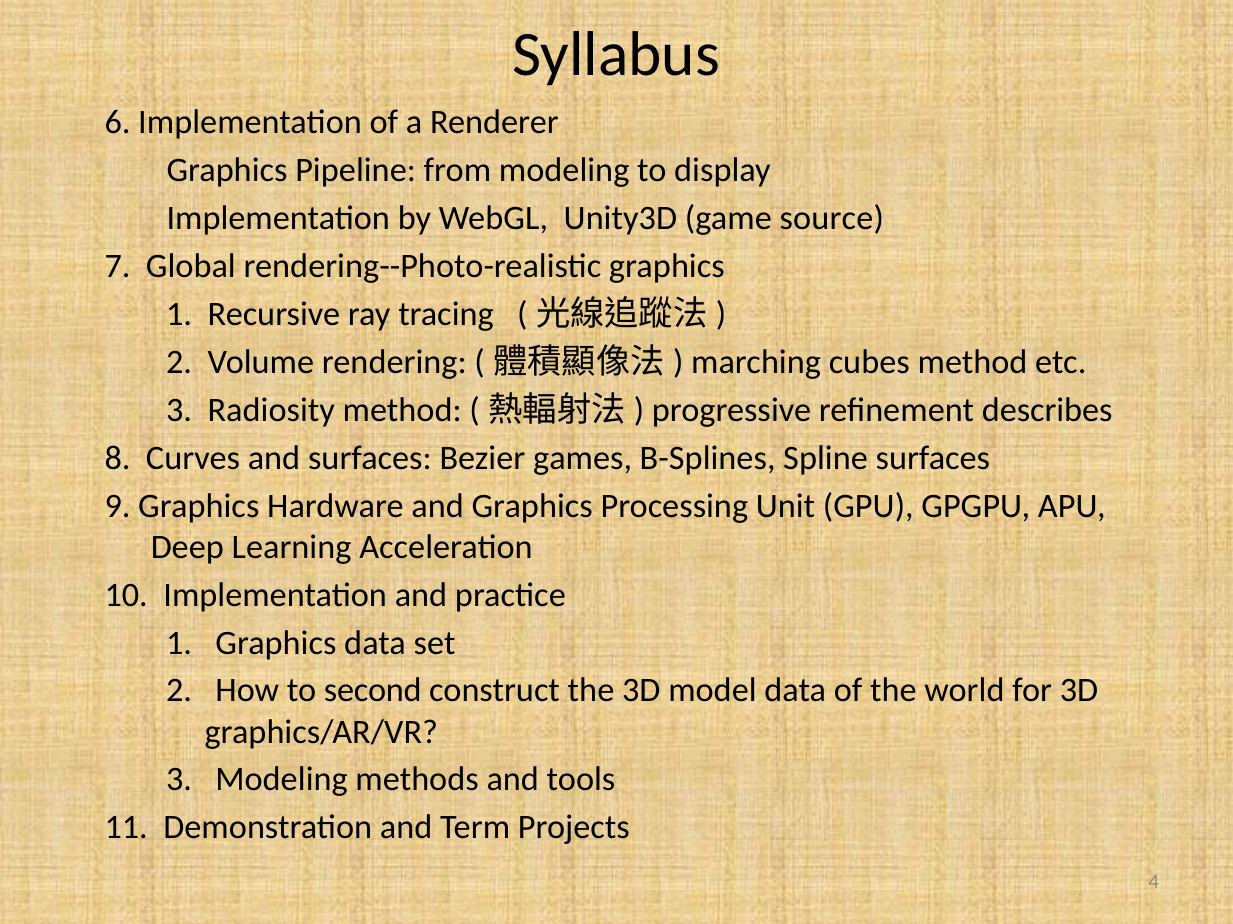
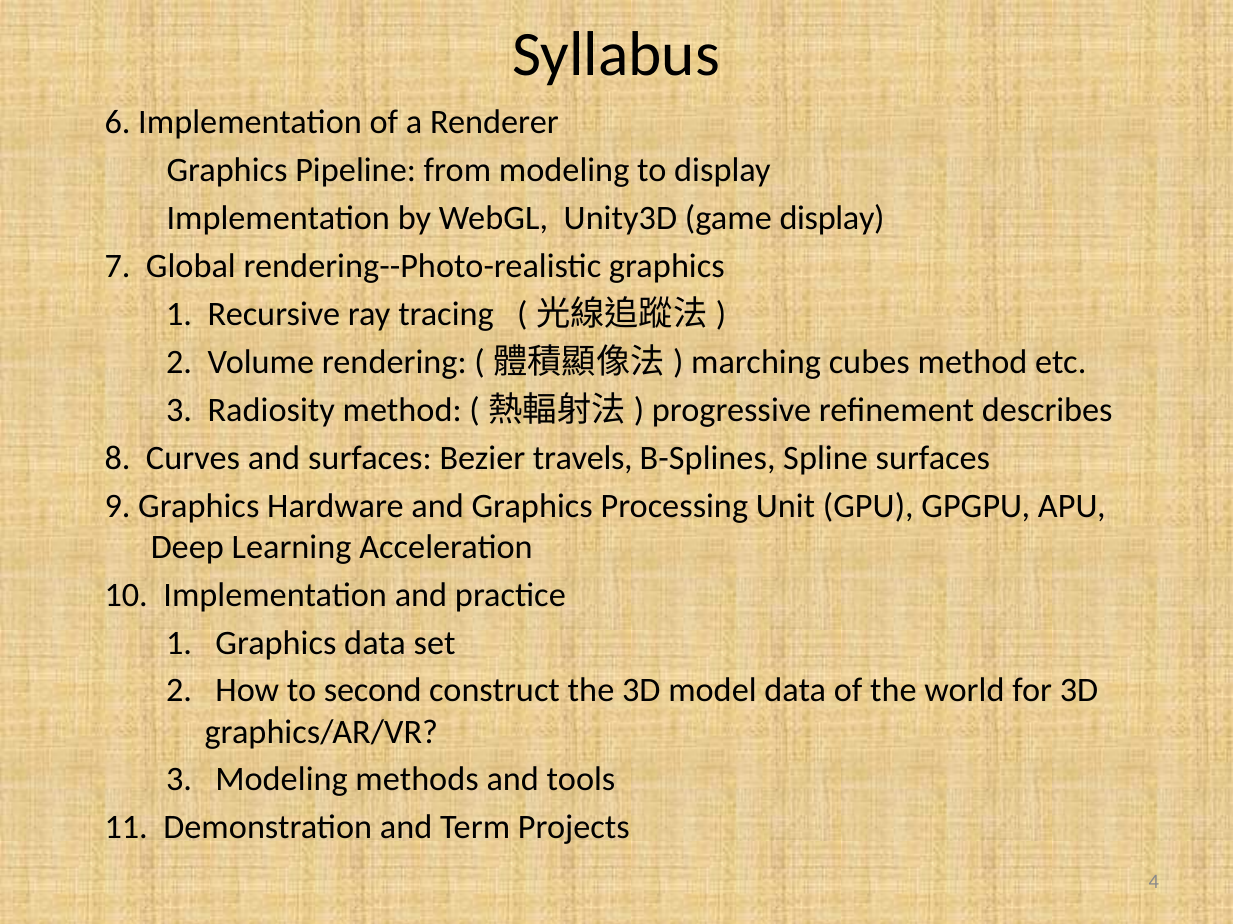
game source: source -> display (832, 218)
games: games -> travels (583, 458)
